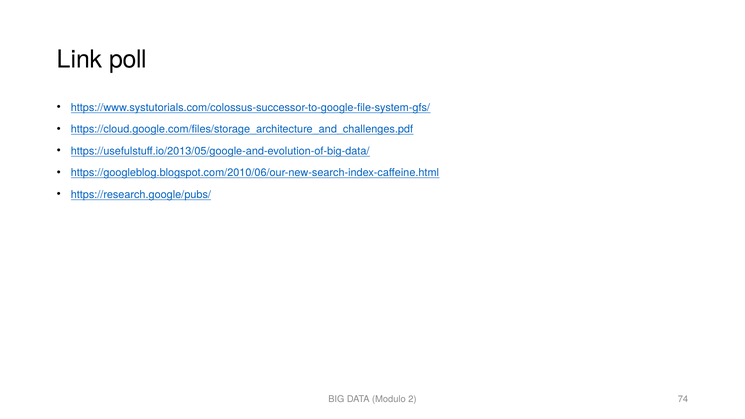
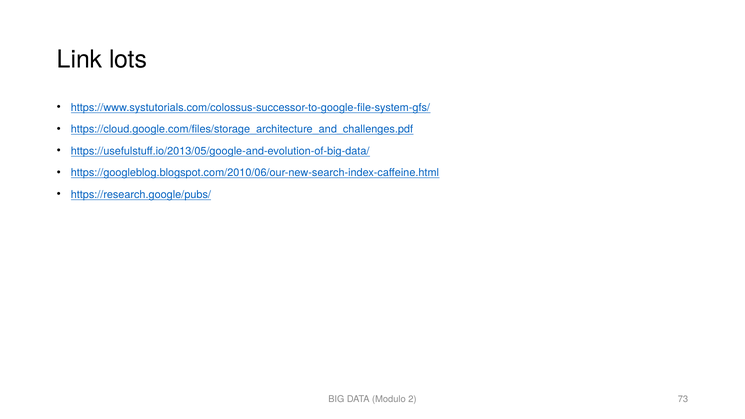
poll: poll -> lots (128, 60)
74: 74 -> 73 (683, 399)
